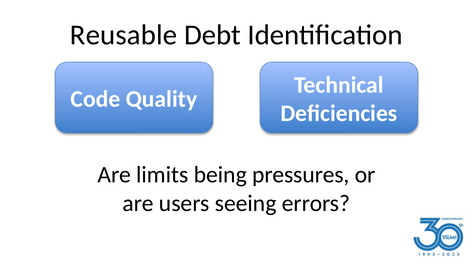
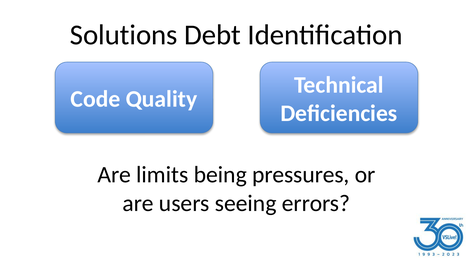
Reusable: Reusable -> Solutions (124, 35)
